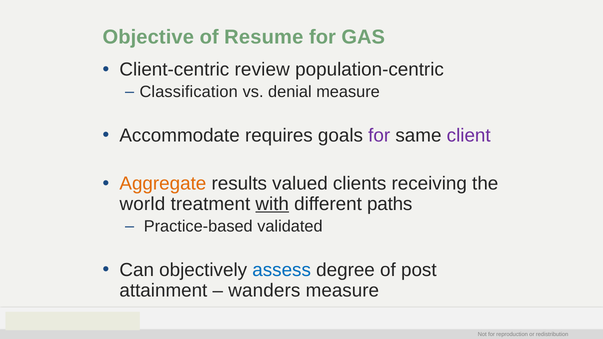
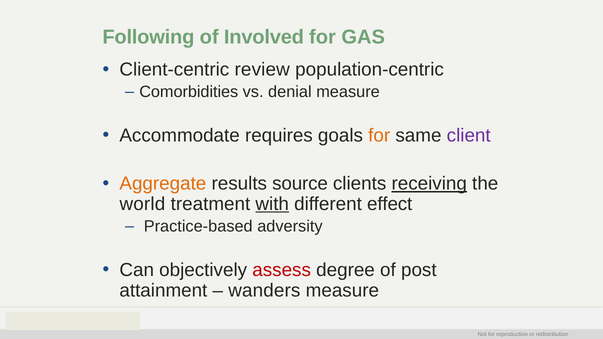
Objective: Objective -> Following (148, 37)
Resume: Resume -> Involved (264, 37)
Classification: Classification -> Comorbidities (189, 92)
for colour: purple -> orange (379, 136)
valued: valued -> source (300, 184)
receiving underline: none -> present (429, 184)
paths: paths -> effect (390, 204)
validated: validated -> adversity (290, 226)
assess colour: blue -> red (282, 270)
